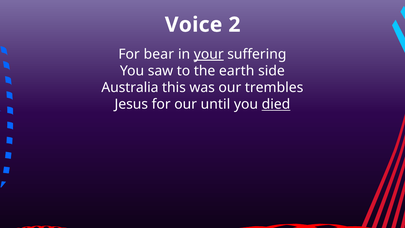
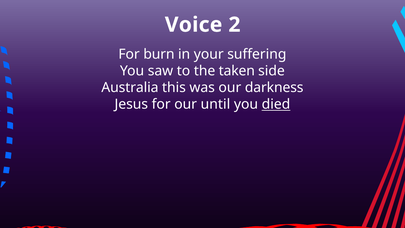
bear: bear -> burn (159, 54)
your underline: present -> none (209, 54)
earth: earth -> taken (237, 71)
trembles: trembles -> darkness (274, 88)
